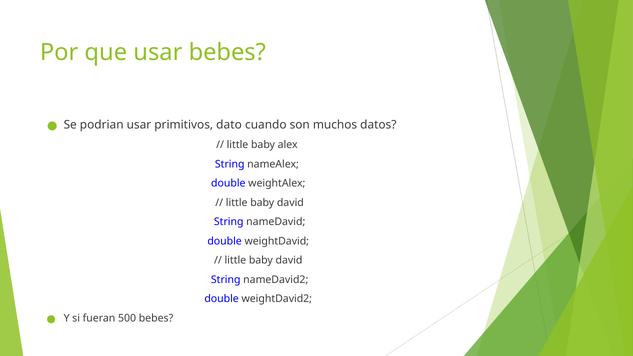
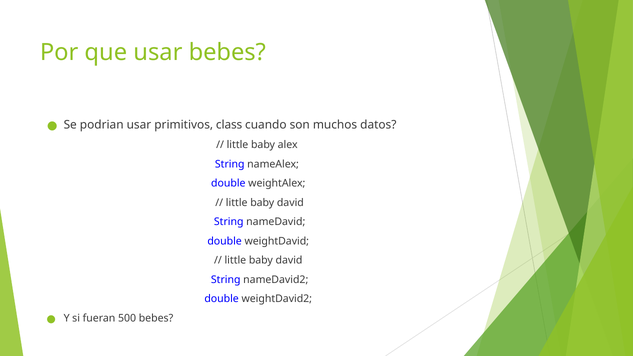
dato: dato -> class (229, 125)
